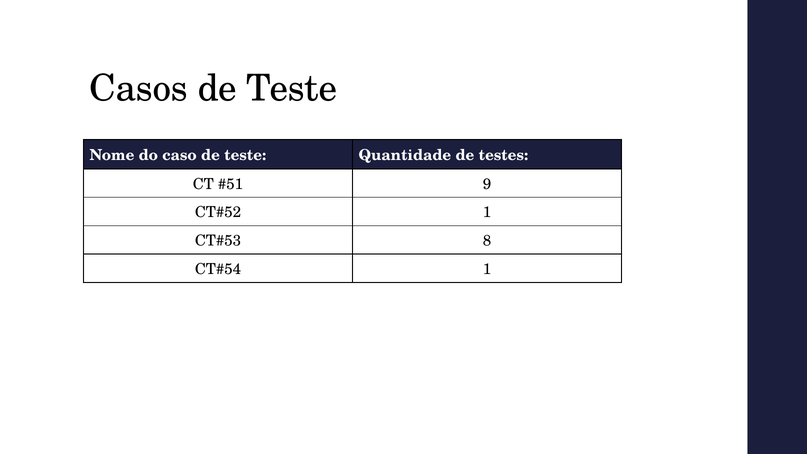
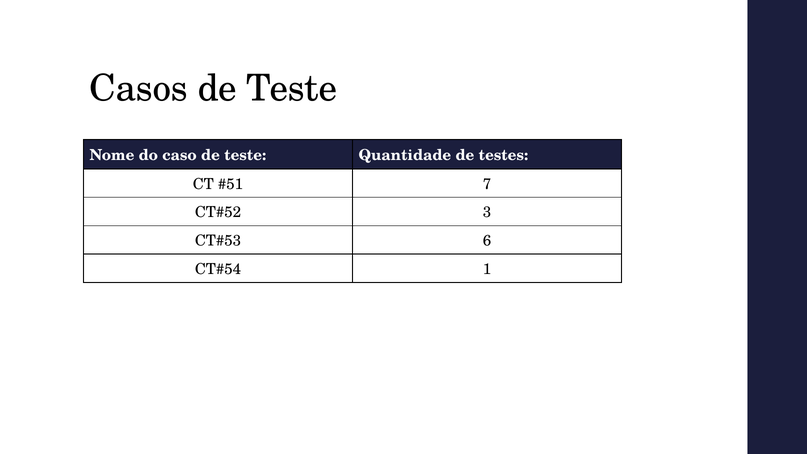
9: 9 -> 7 (487, 184)
1: 1 -> 3 (487, 212)
8: 8 -> 6 (487, 241)
